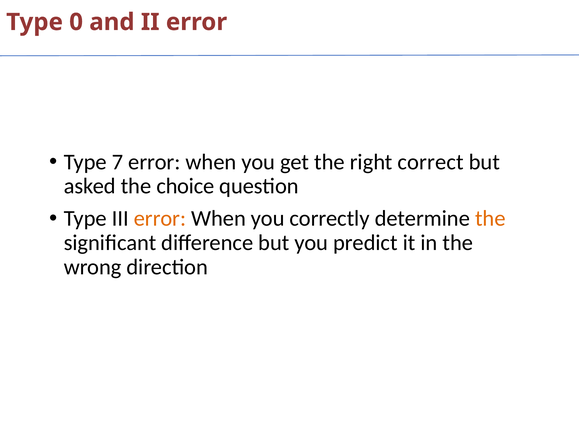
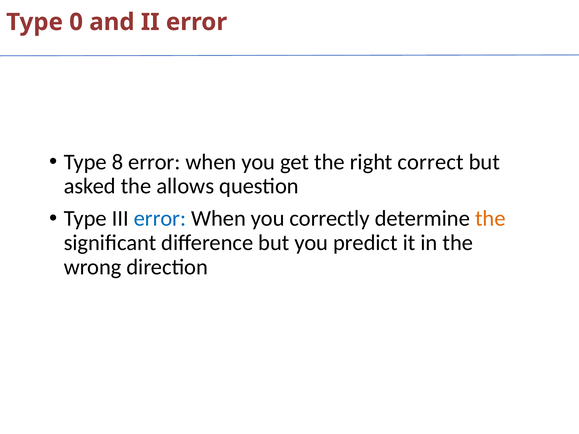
7: 7 -> 8 (117, 162)
choice: choice -> allows (185, 186)
error colour: orange -> blue (160, 219)
